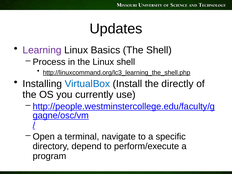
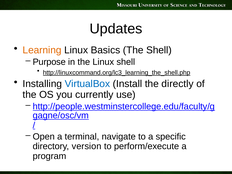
Learning colour: purple -> orange (42, 50)
Process: Process -> Purpose (49, 62)
depend: depend -> version (87, 146)
